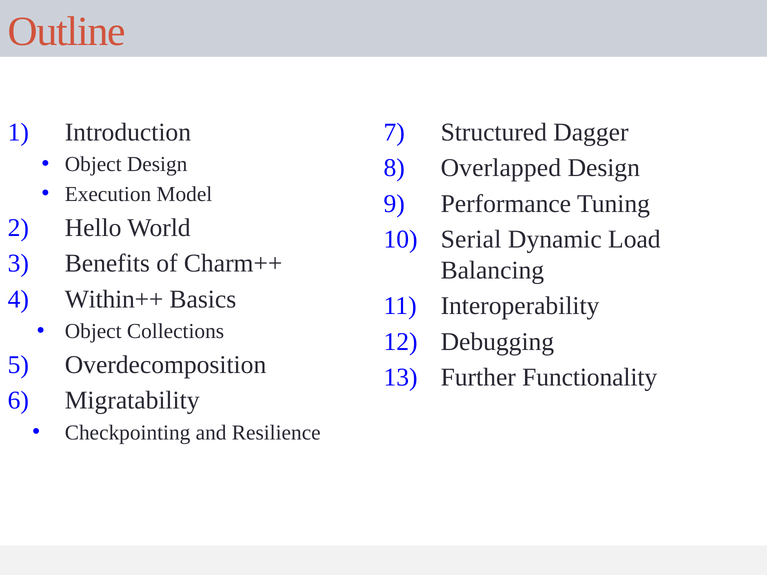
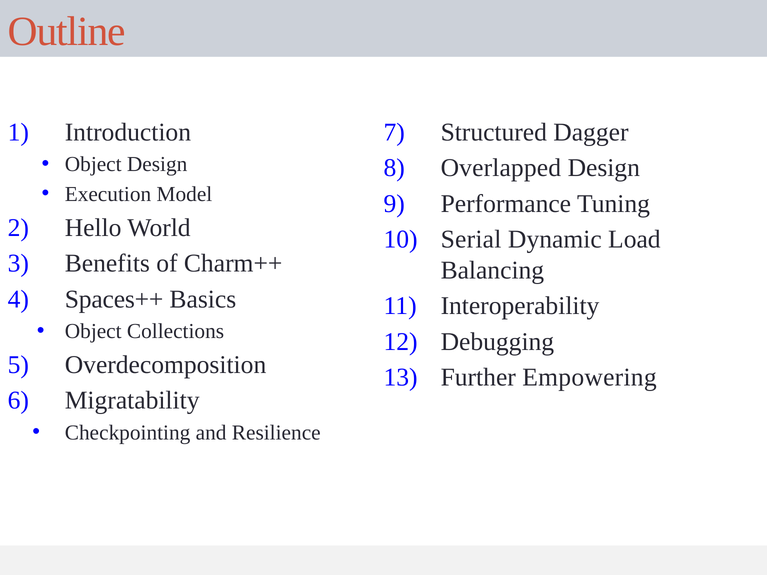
Within++: Within++ -> Spaces++ (114, 299)
Functionality: Functionality -> Empowering (590, 378)
